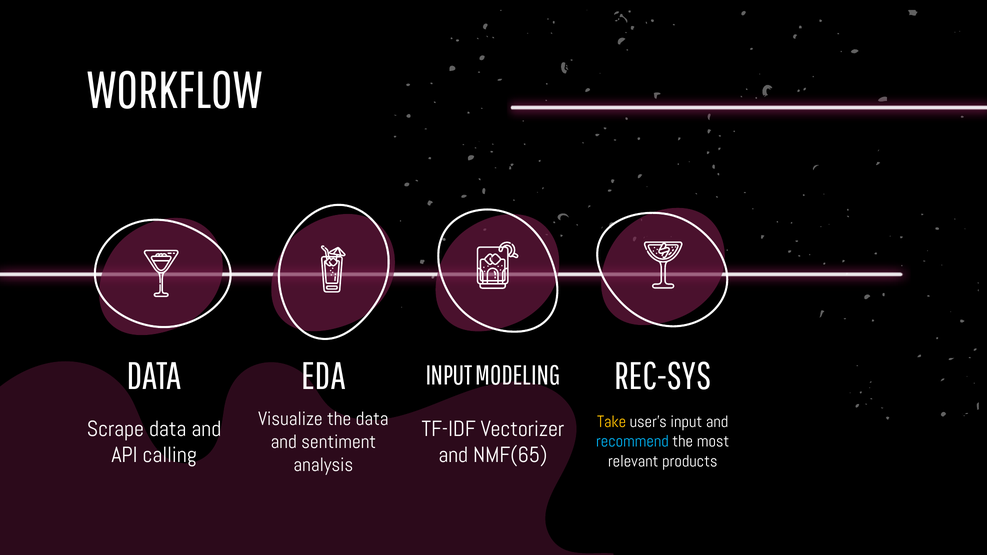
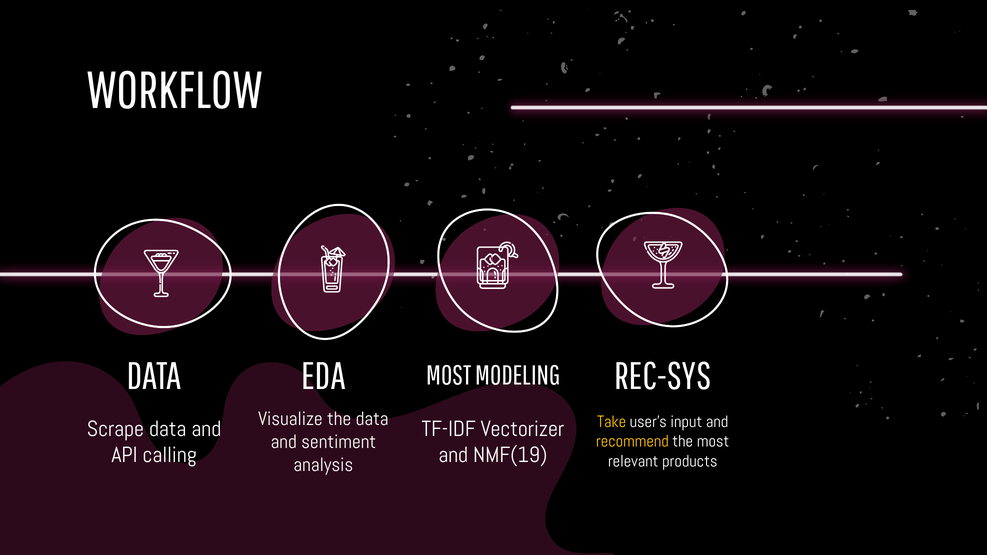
EDA INPUT: INPUT -> MOST (449, 376)
recommend colour: light blue -> yellow (632, 442)
NMF(65: NMF(65 -> NMF(19 (510, 455)
